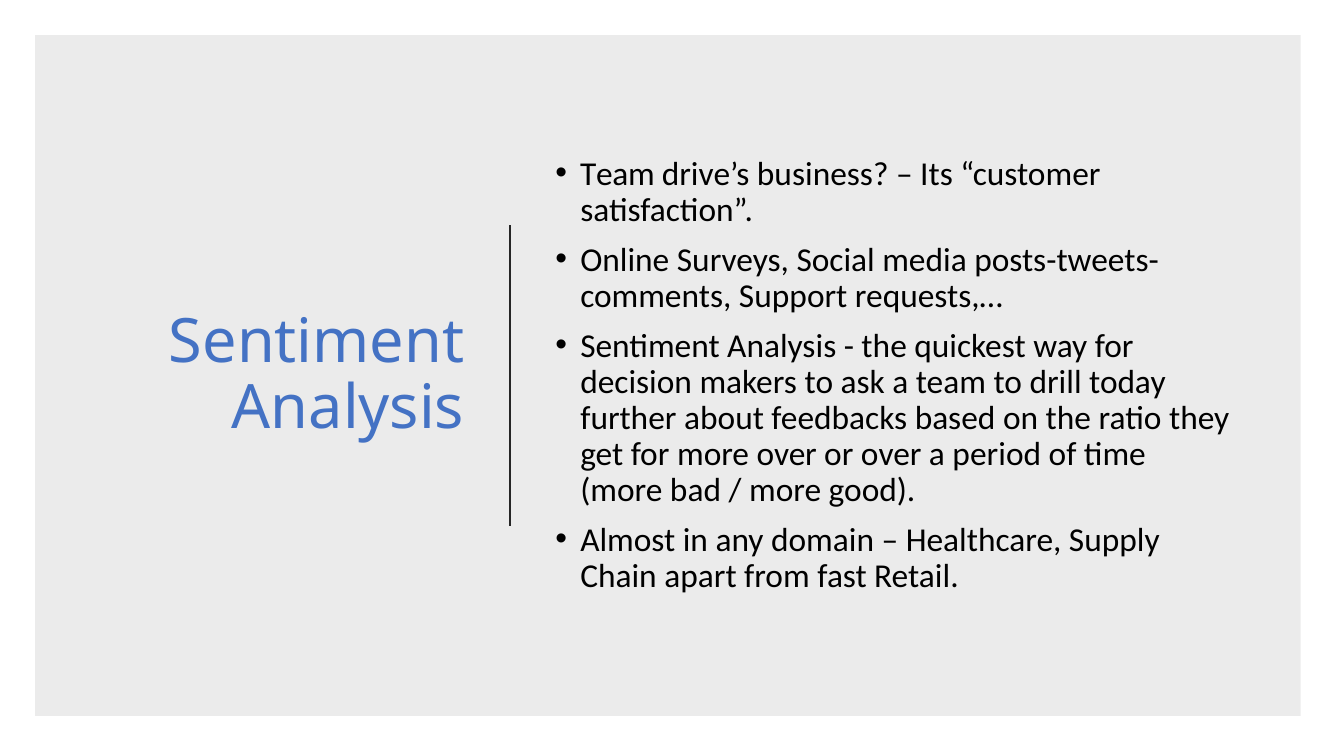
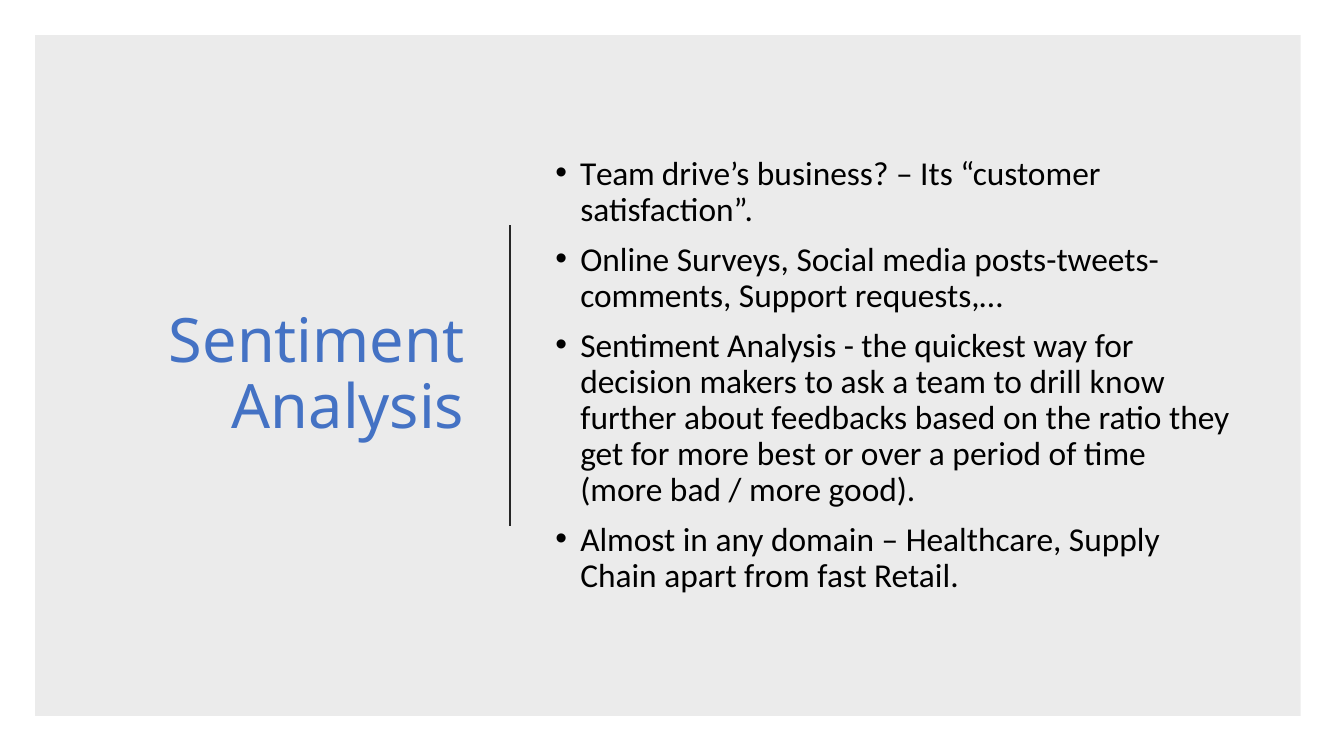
today: today -> know (1127, 382)
more over: over -> best (786, 455)
